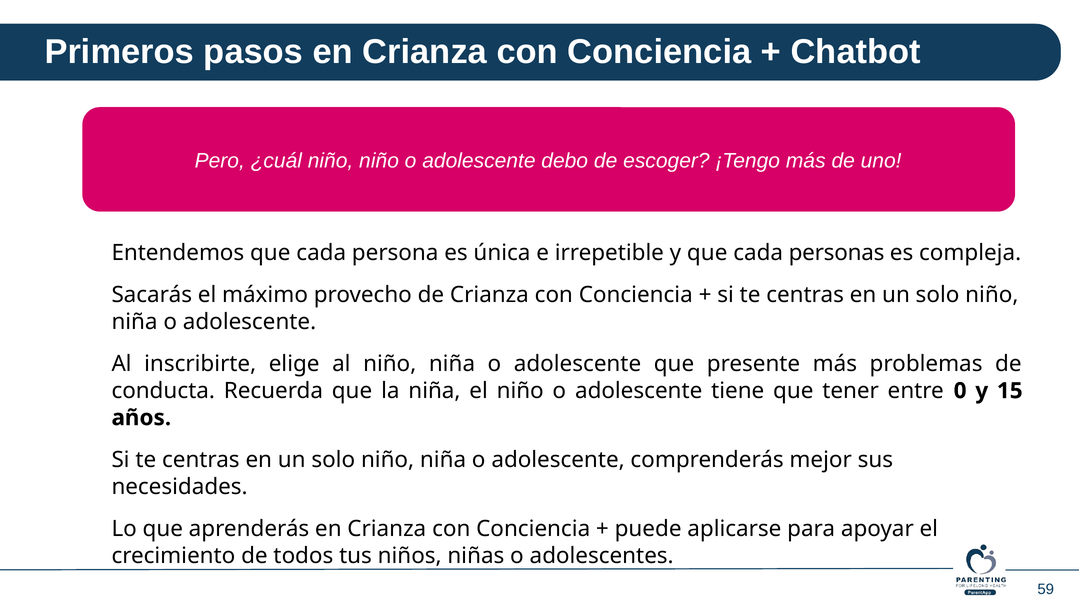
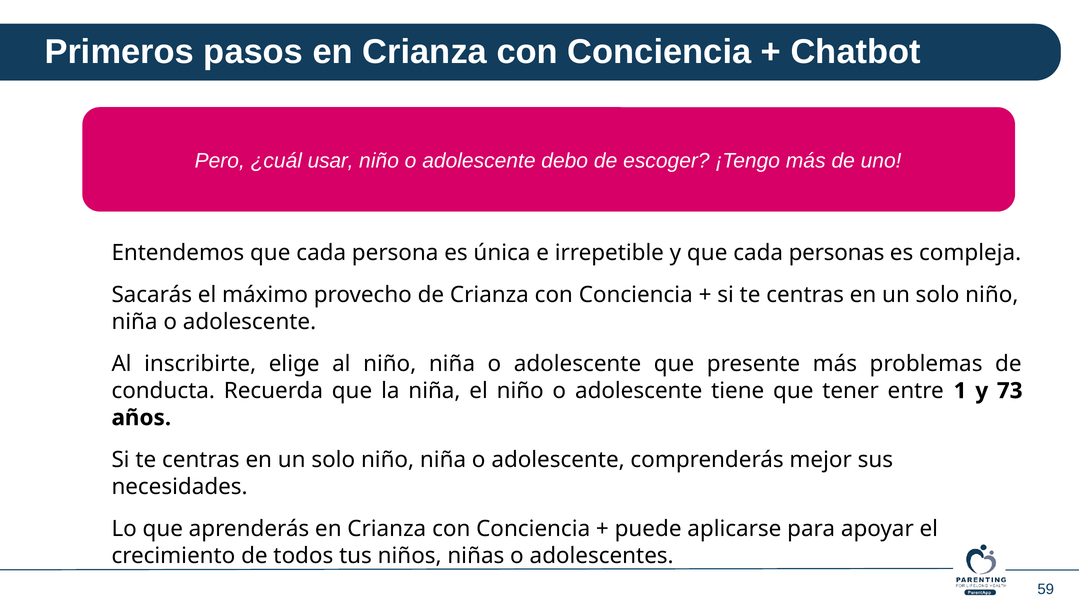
¿cuál niño: niño -> usar (331, 161)
0: 0 -> 1 (960, 391)
15: 15 -> 73 (1010, 391)
